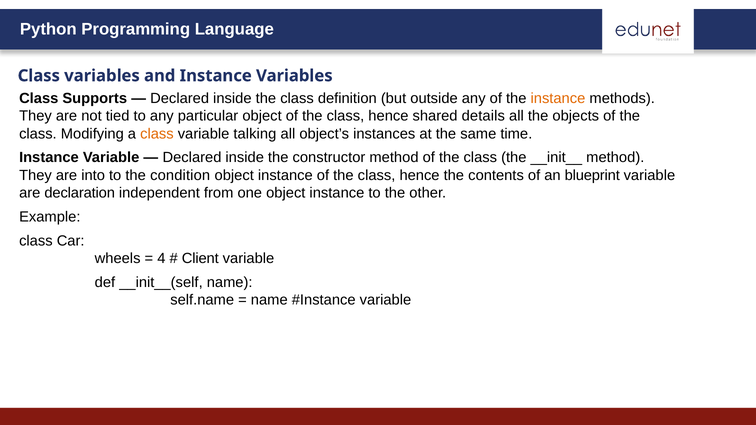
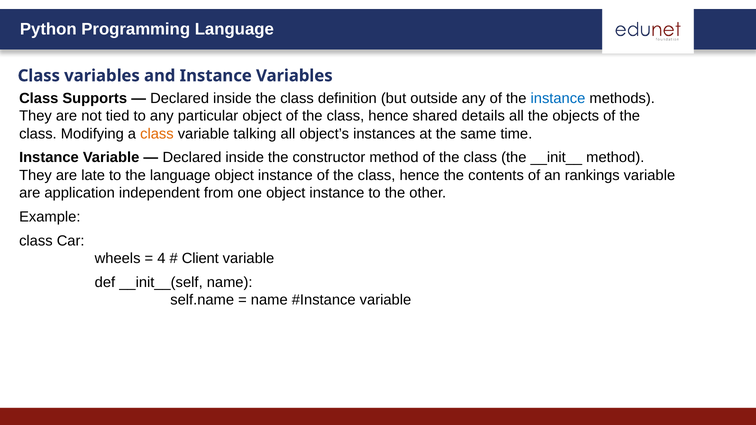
instance colour: orange -> blue (558, 98)
into: into -> late (93, 175)
the condition: condition -> language (180, 175)
blueprint: blueprint -> rankings (592, 175)
declaration: declaration -> application (80, 193)
